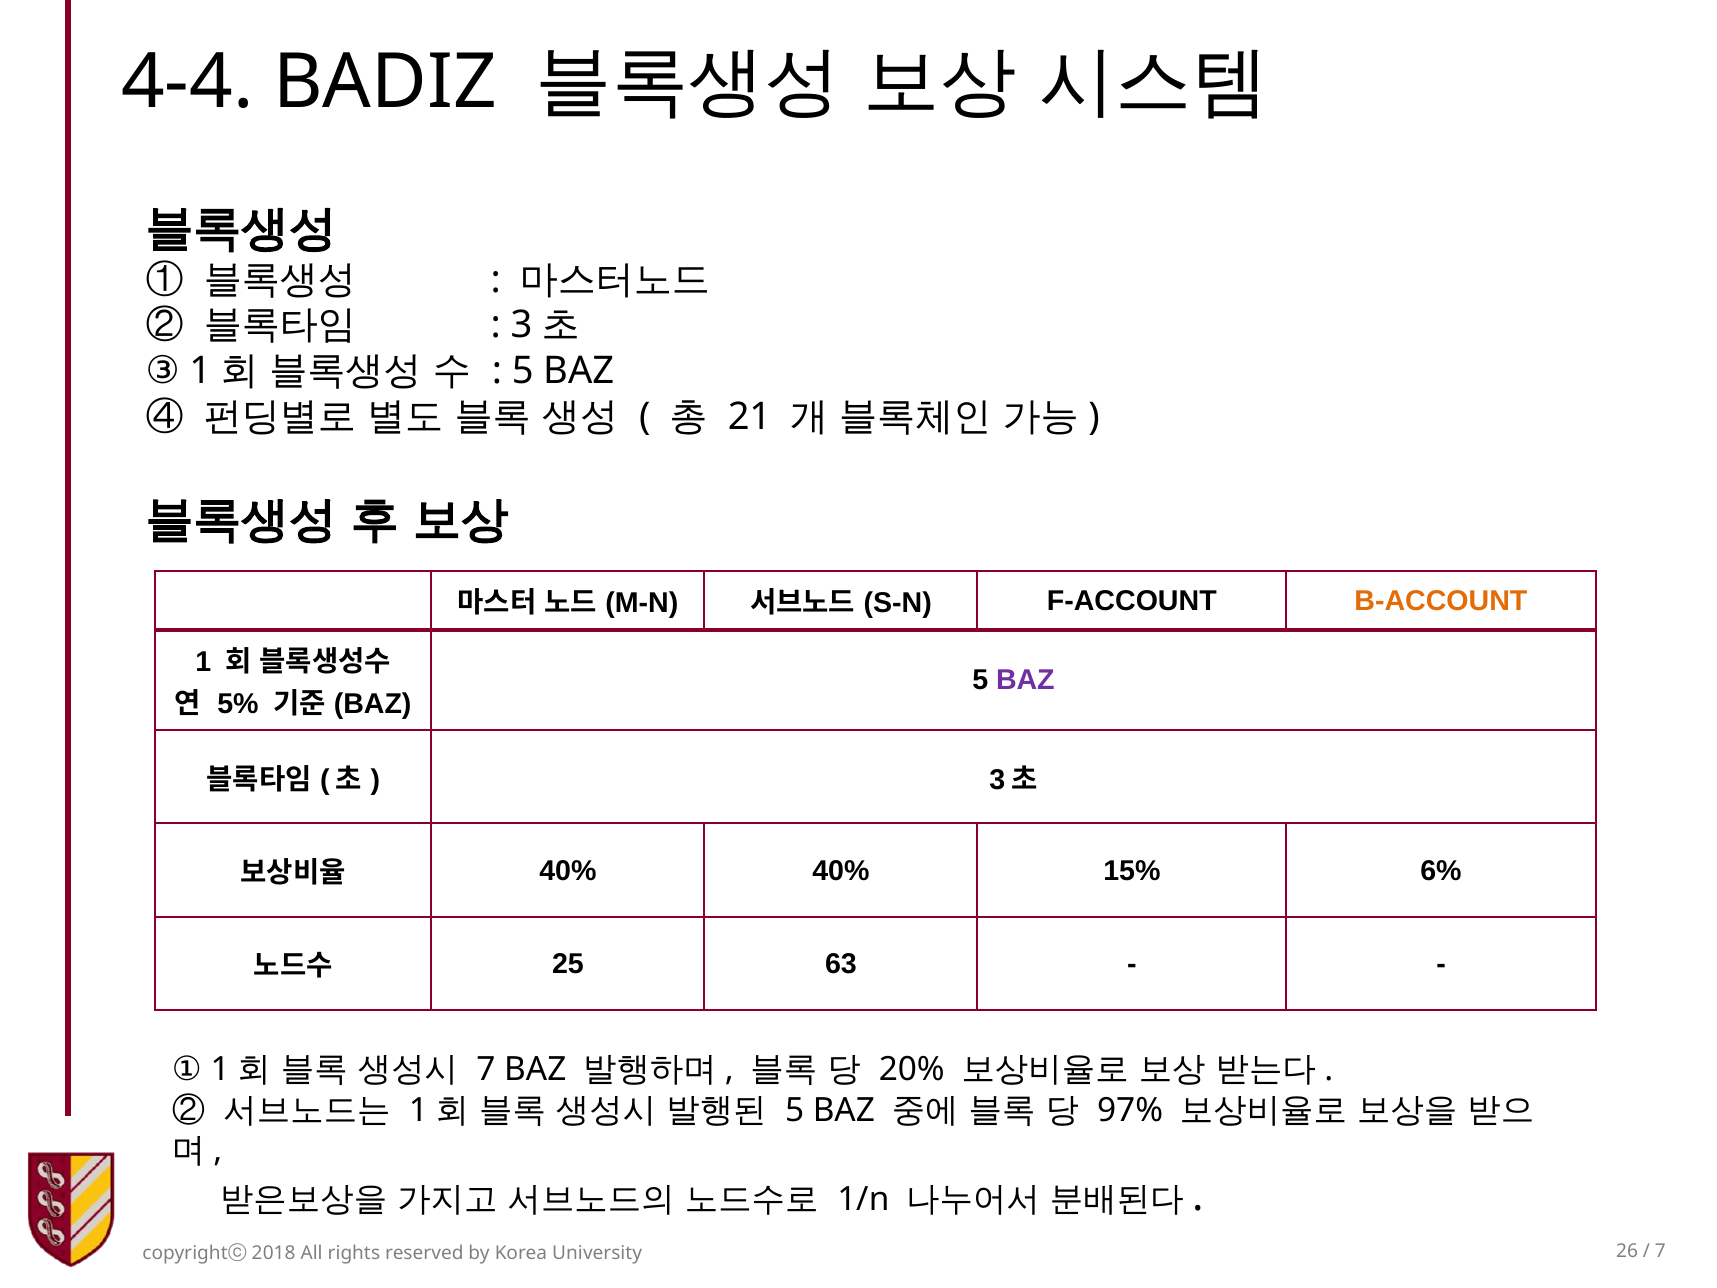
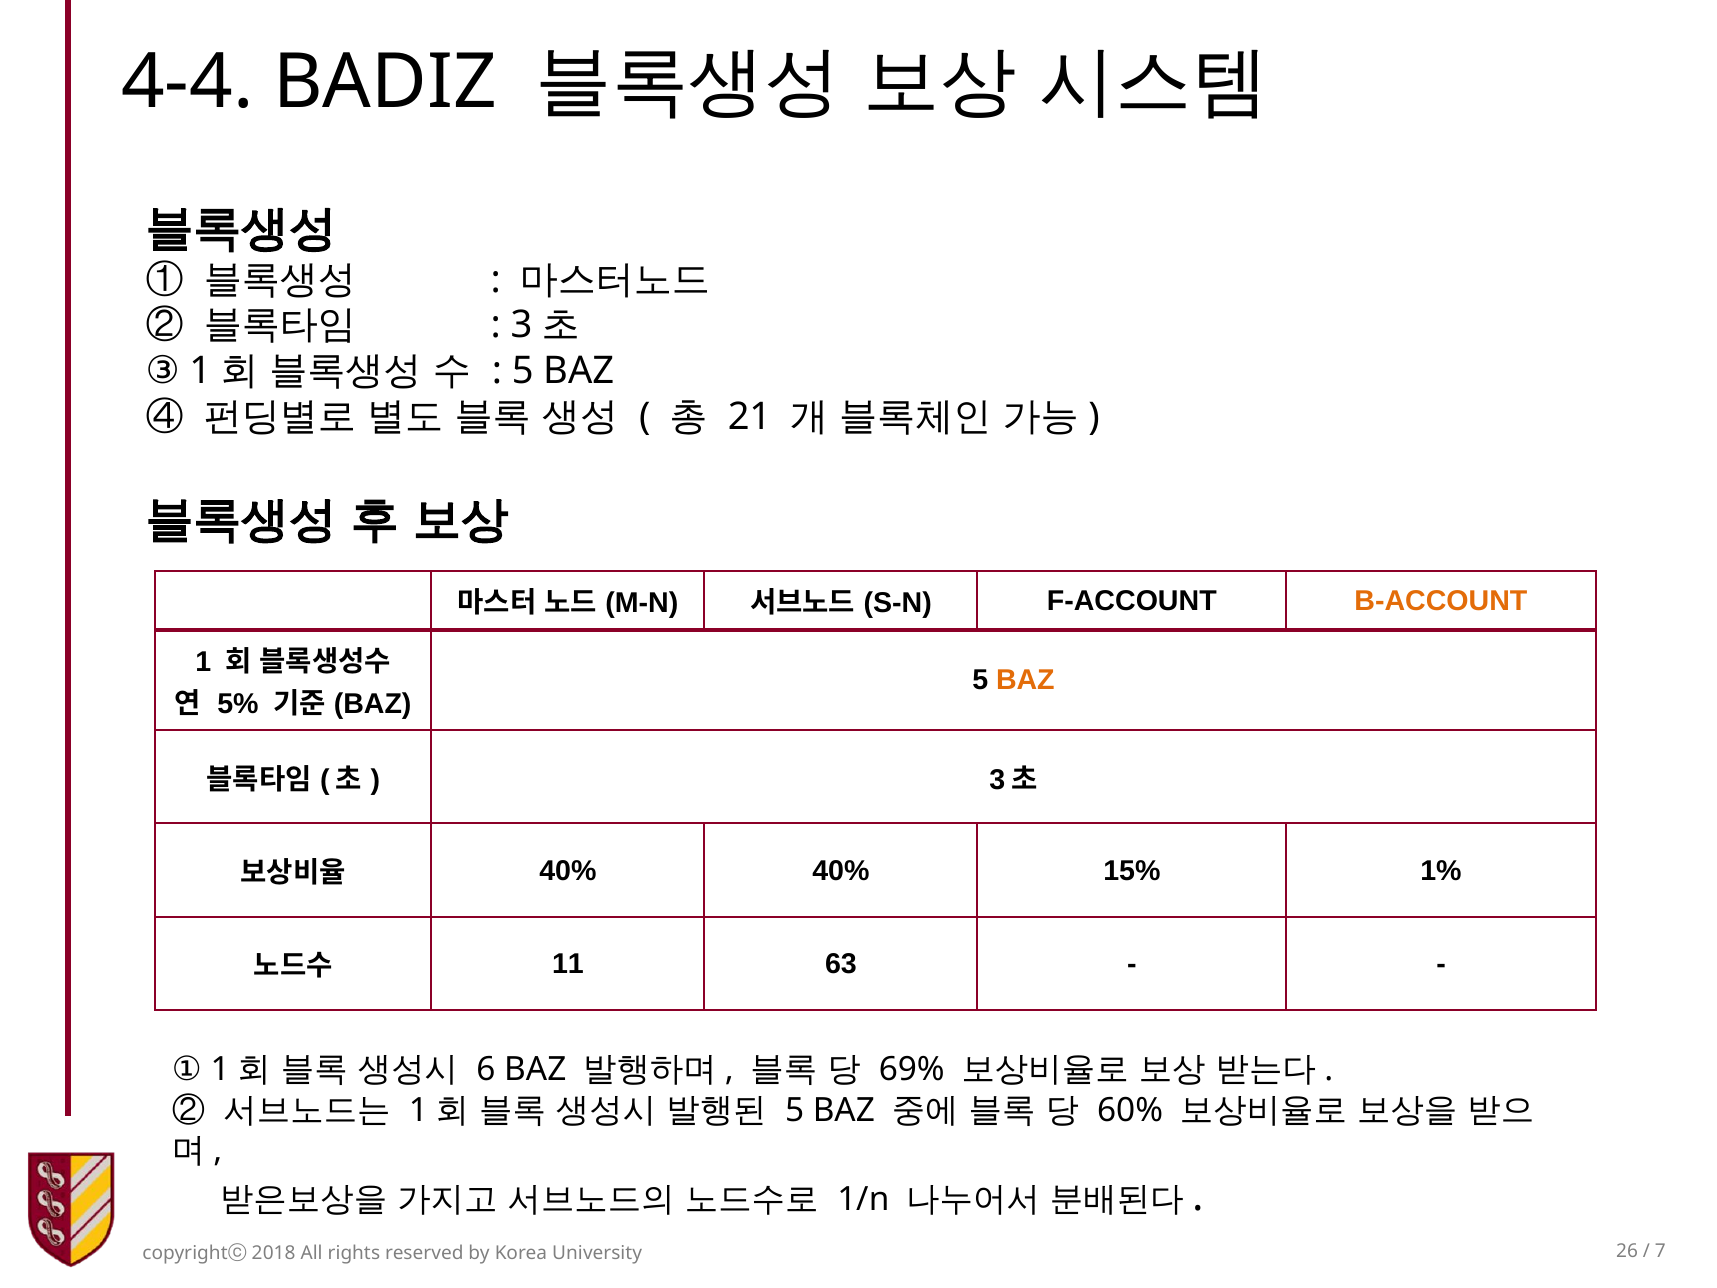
BAZ colour: purple -> orange (1025, 680)
6%: 6% -> 1% (1441, 870)
25: 25 -> 11 (568, 964)
7: 7 -> 6 (486, 1070)
20%: 20% -> 69% (912, 1070)
97%: 97% -> 60% (1130, 1110)
